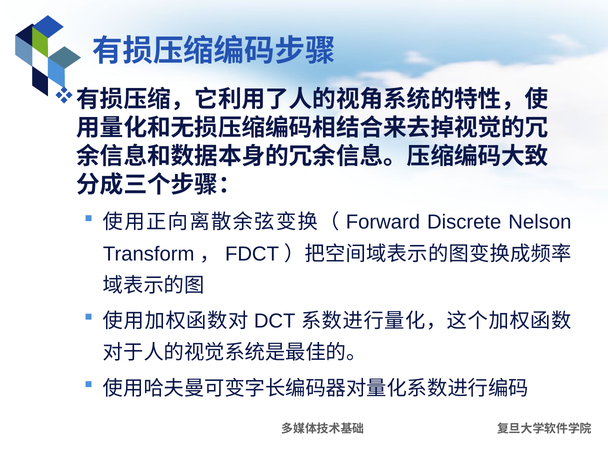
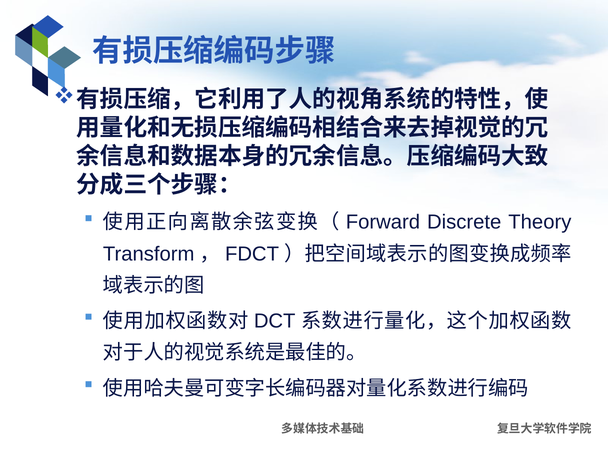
Nelson: Nelson -> Theory (540, 222)
